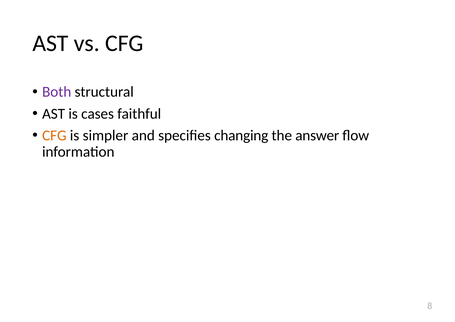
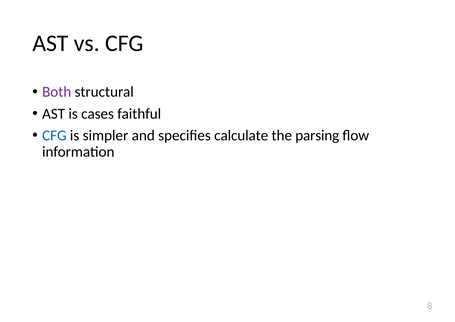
CFG colour: orange -> blue (54, 135)
changing: changing -> calculate (241, 135)
answer: answer -> parsing (317, 135)
